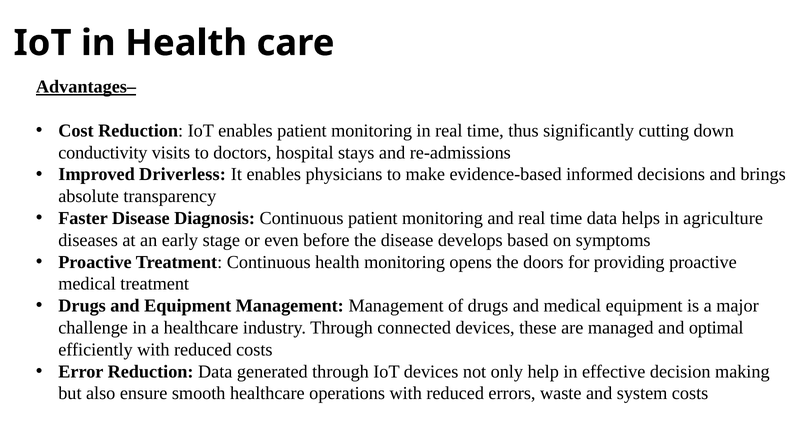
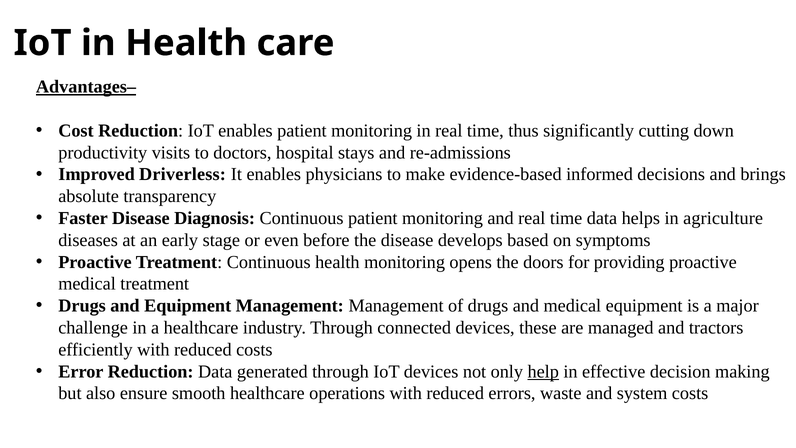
conductivity: conductivity -> productivity (103, 152)
optimal: optimal -> tractors (716, 328)
help underline: none -> present (543, 371)
